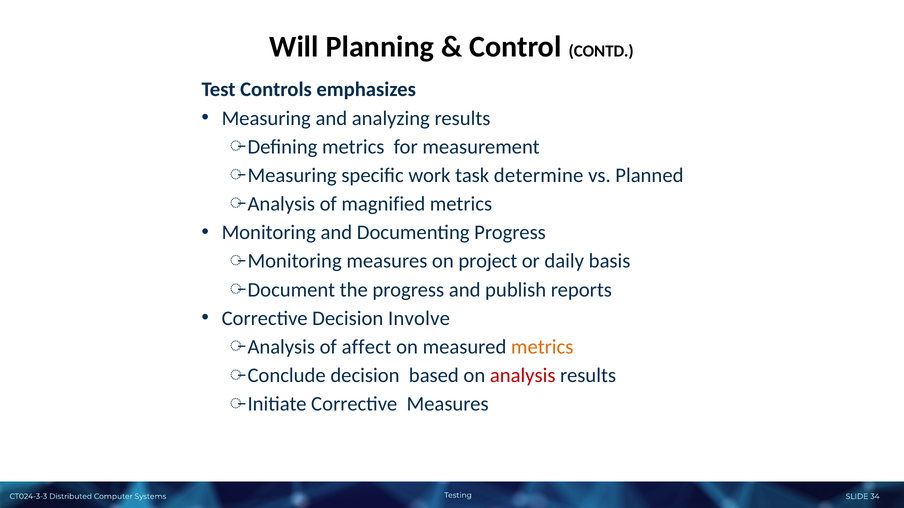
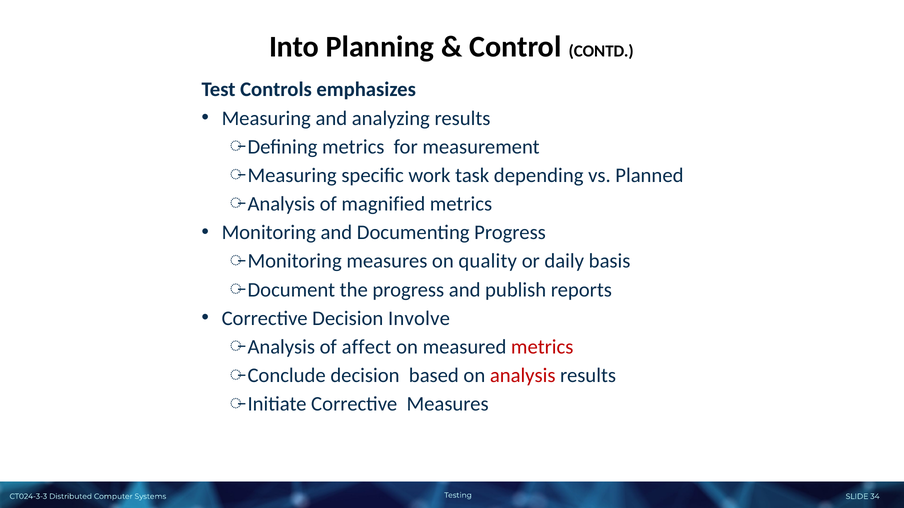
Will: Will -> Into (294, 47)
determine: determine -> depending (539, 176)
project: project -> quality (488, 261)
metrics colour: orange -> red (542, 347)
